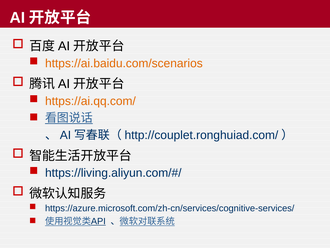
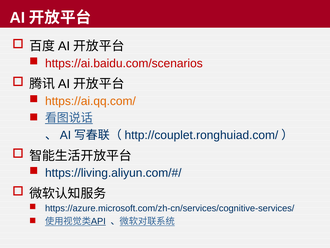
https://ai.baidu.com/scenarios colour: orange -> red (124, 63)
